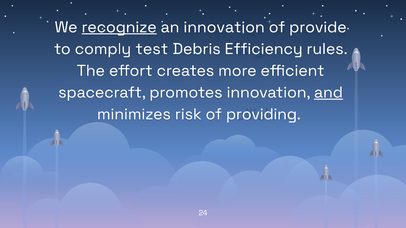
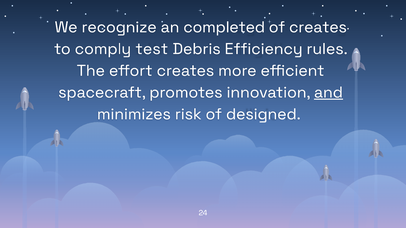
recognize underline: present -> none (119, 27)
an innovation: innovation -> completed (224, 27)
of provide: provide -> creates (318, 27)
providing: providing -> designed (263, 114)
